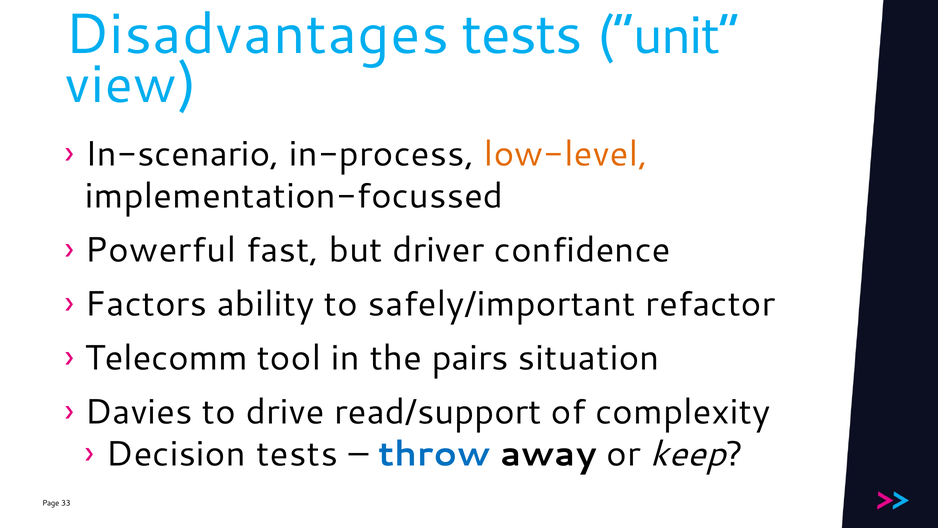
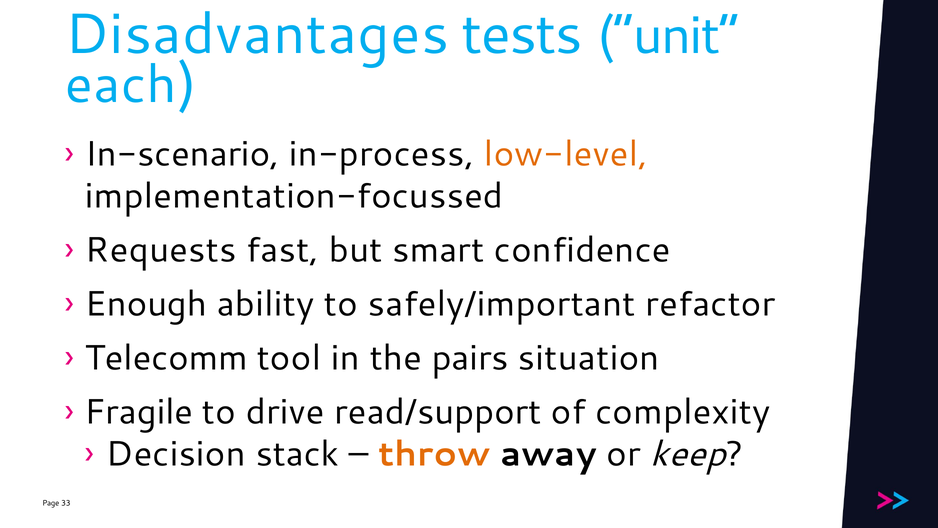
view: view -> each (121, 85)
Powerful: Powerful -> Requests (161, 250)
driver: driver -> smart (438, 250)
Factors: Factors -> Enough (146, 304)
Davies: Davies -> Fragile (139, 412)
Decision tests: tests -> stack (297, 454)
throw colour: blue -> orange (434, 454)
